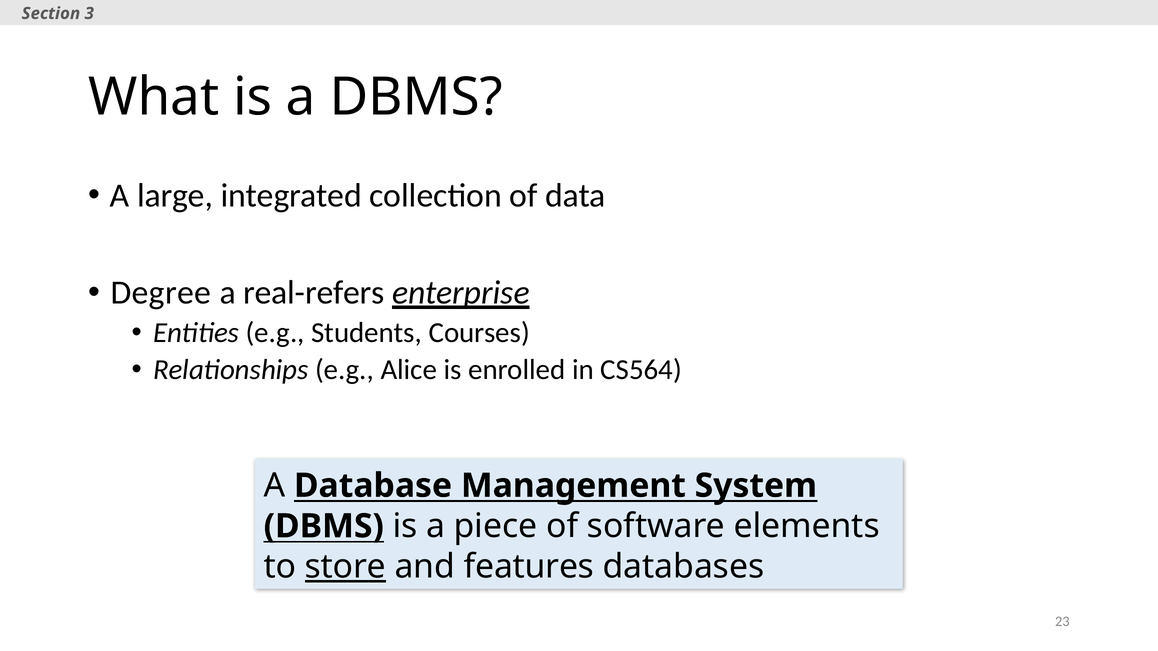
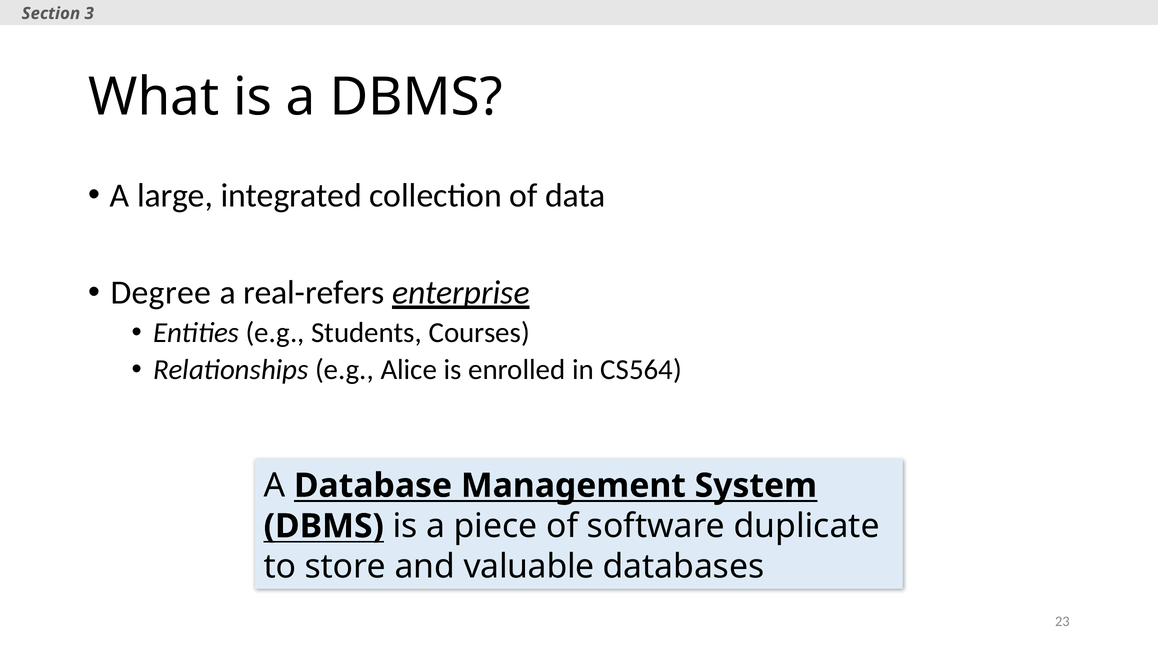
elements: elements -> duplicate (807, 526)
store underline: present -> none (345, 567)
features: features -> valuable (529, 567)
